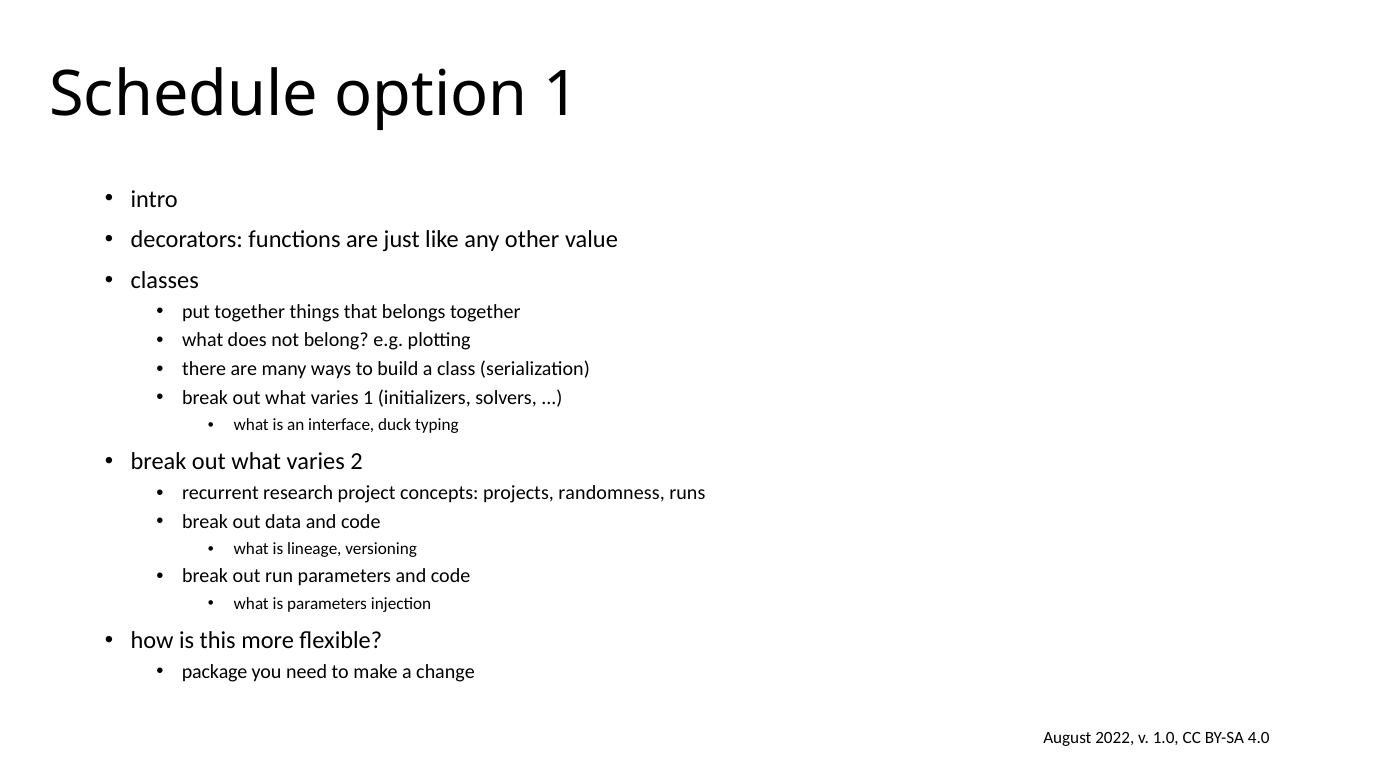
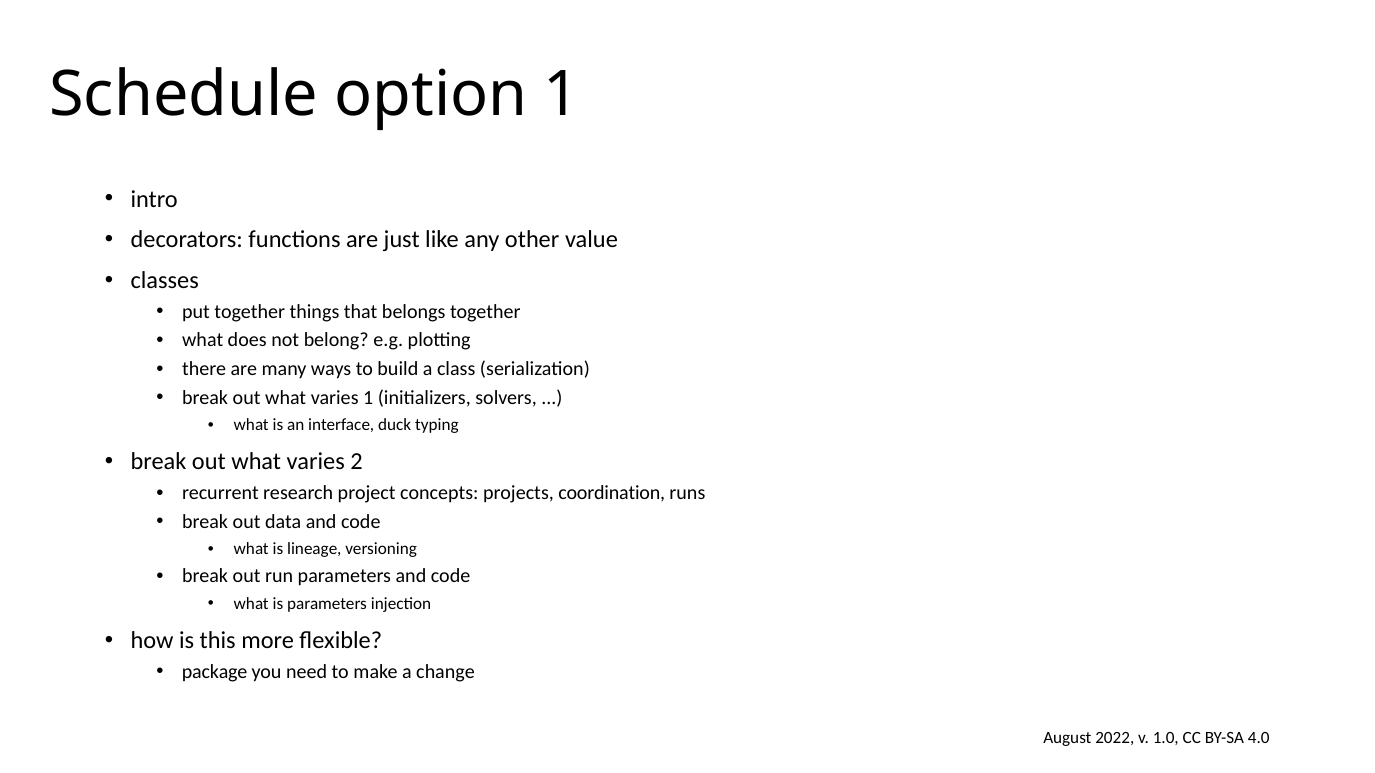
randomness: randomness -> coordination (612, 493)
